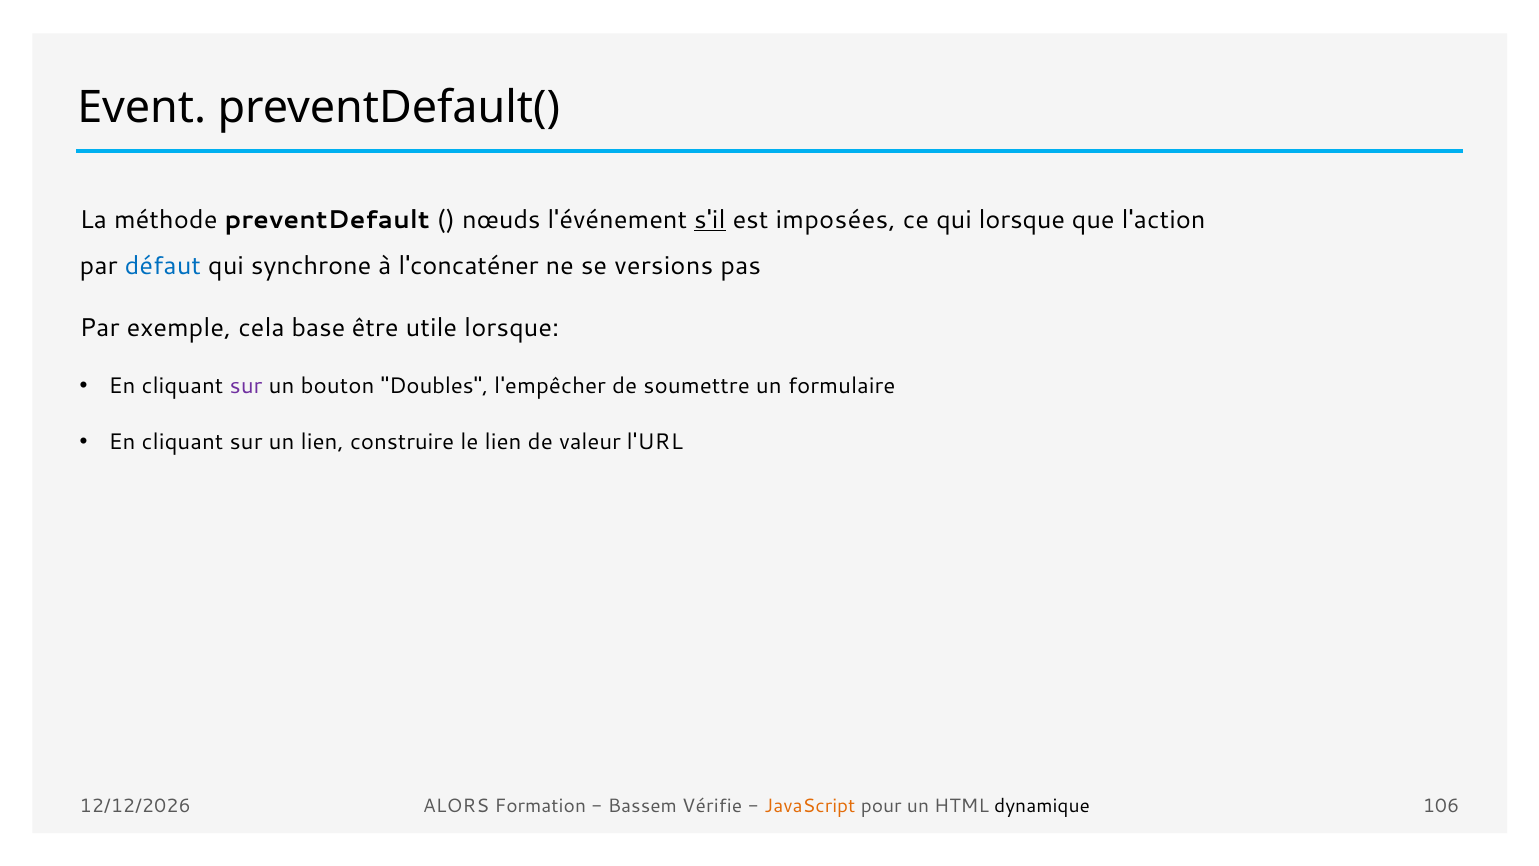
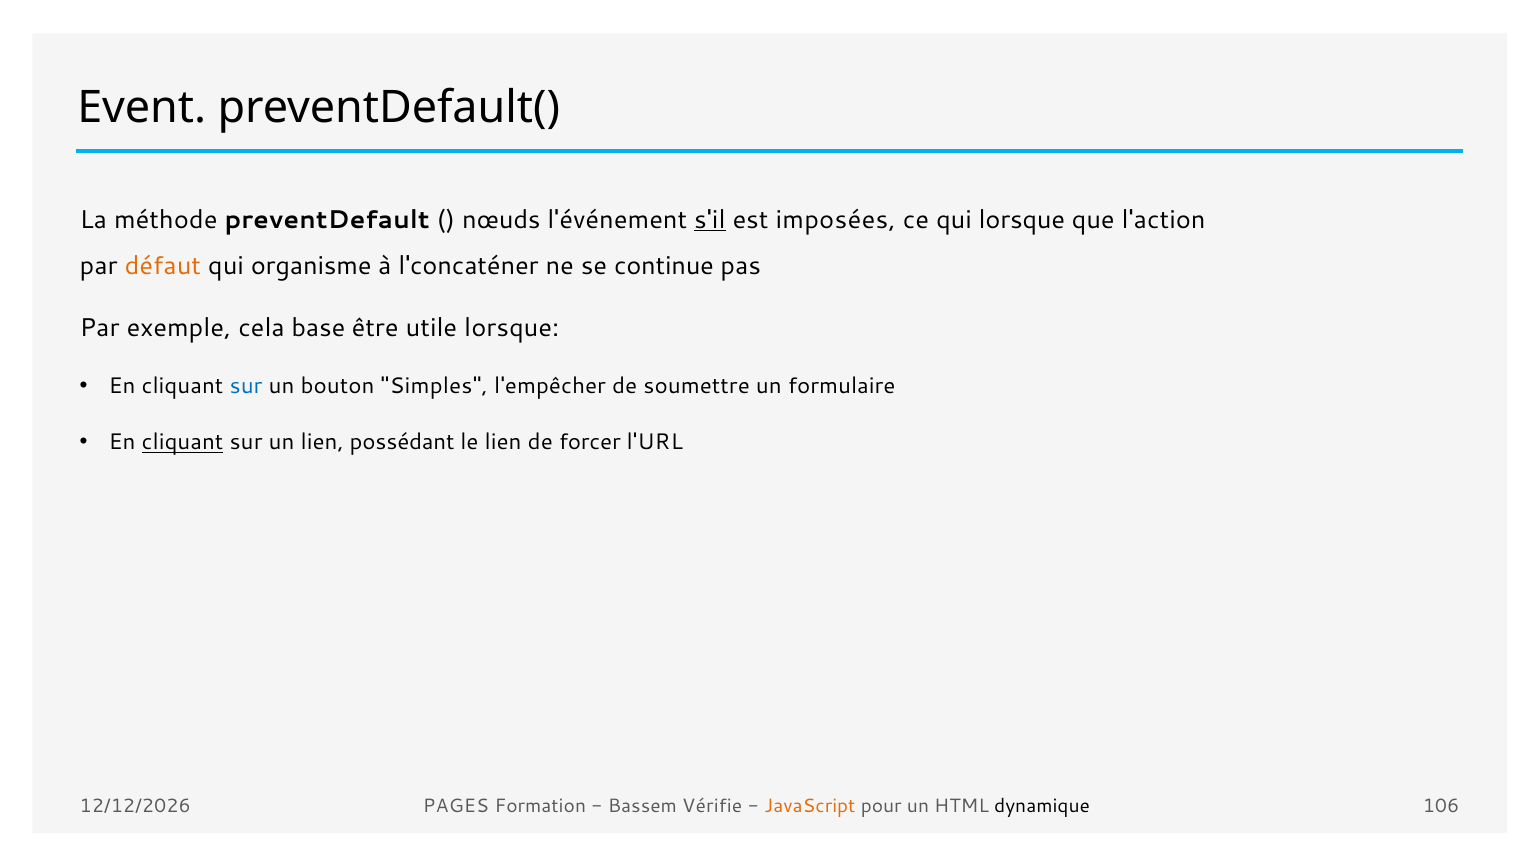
défaut colour: blue -> orange (163, 266)
synchrone: synchrone -> organisme (311, 266)
versions: versions -> continue (664, 266)
sur colour: purple -> blue (246, 386)
Doubles: Doubles -> Simples (434, 386)
cliquant underline: none -> present (183, 442)
construire: construire -> possédant (402, 442)
valeur: valeur -> forcer (590, 442)
ALORS: ALORS -> PAGES (456, 805)
